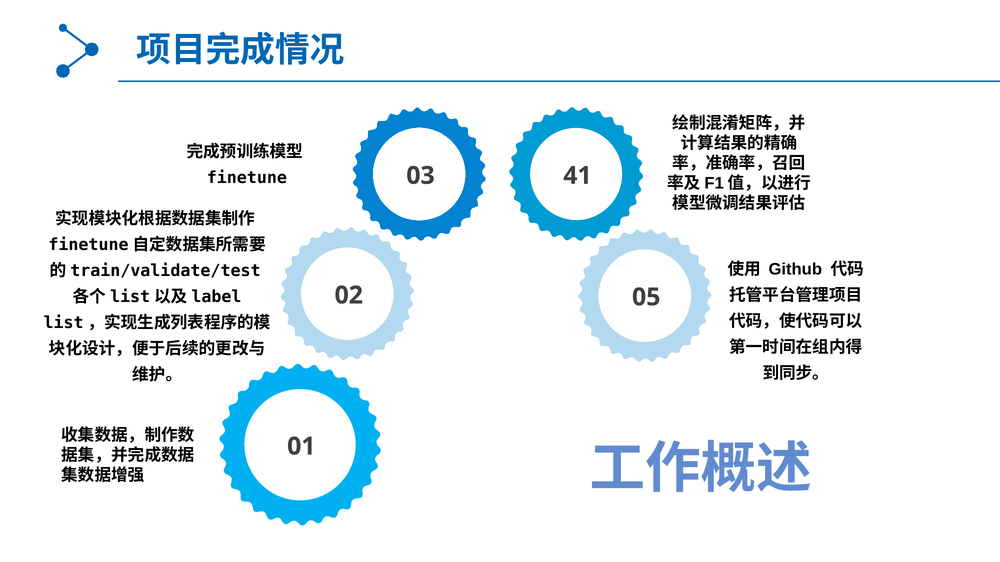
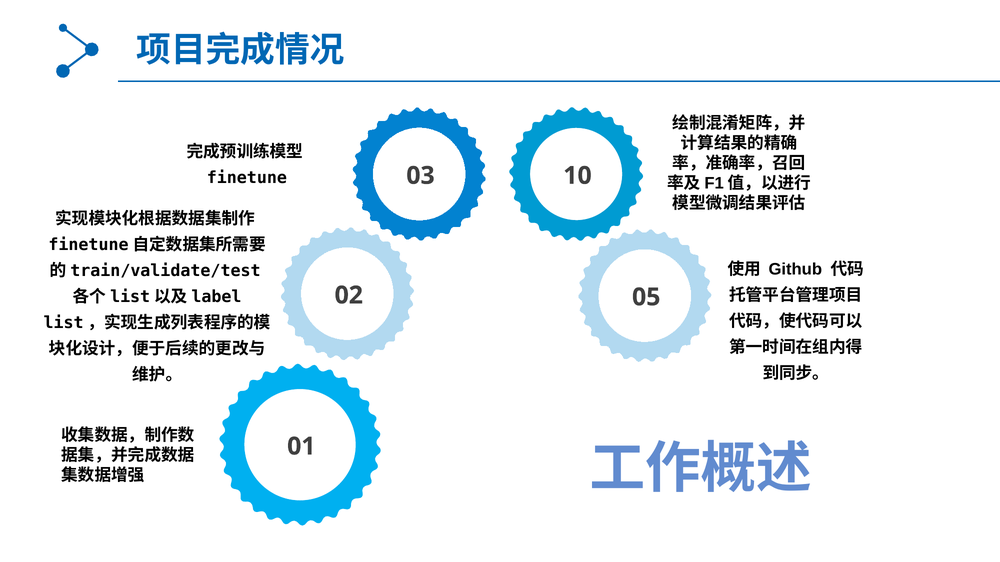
41: 41 -> 10 (577, 176)
